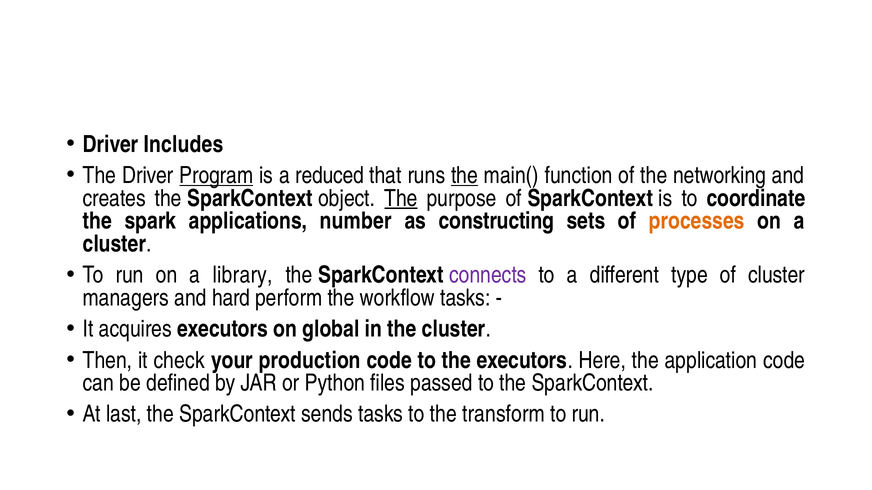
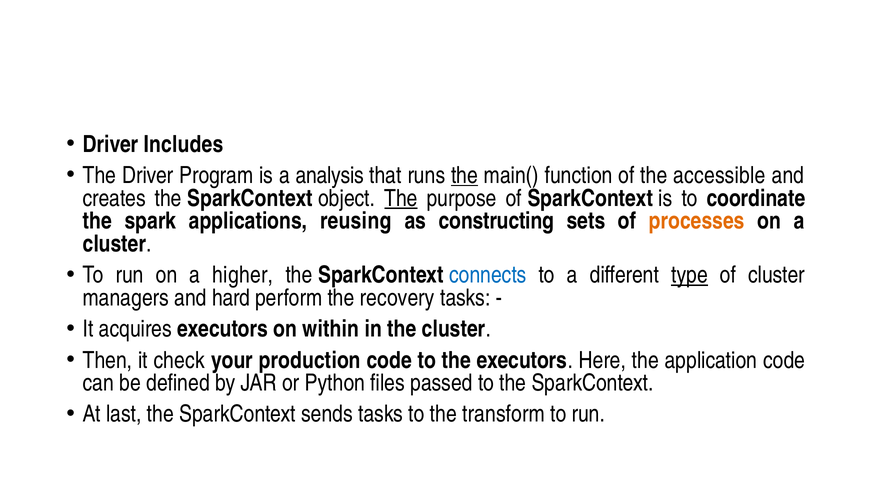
Program underline: present -> none (216, 176)
reduced: reduced -> analysis (330, 176)
networking: networking -> accessible (719, 176)
number: number -> reusing (356, 221)
library: library -> higher (243, 275)
connects colour: purple -> blue (488, 275)
type underline: none -> present (689, 275)
workflow: workflow -> recovery (397, 298)
global: global -> within (331, 329)
